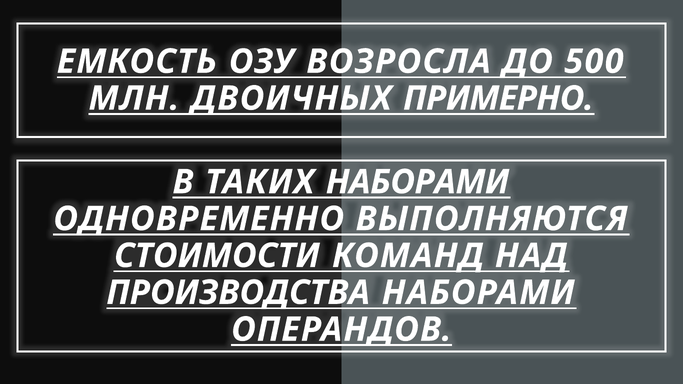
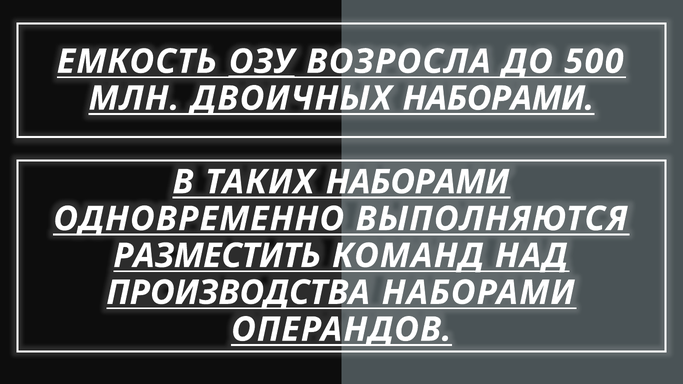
ОЗУ underline: none -> present (261, 62)
ДВОИЧНЫХ ПРИМЕРНО: ПРИМЕРНО -> НАБОРАМИ (499, 99)
СТОИМОСТИ: СТОИМОСТИ -> РАЗМЕСТИТЬ (217, 256)
